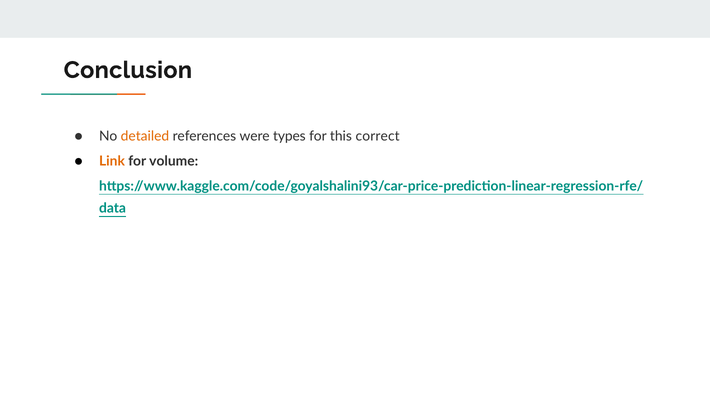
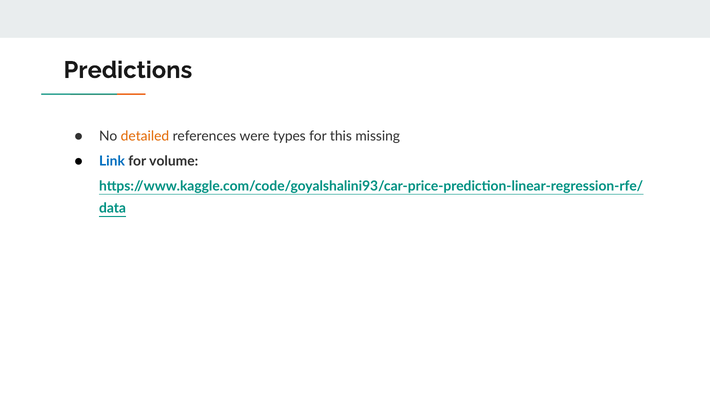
Conclusion: Conclusion -> Predictions (128, 70)
correct: correct -> missing (378, 137)
Link colour: orange -> blue (112, 161)
